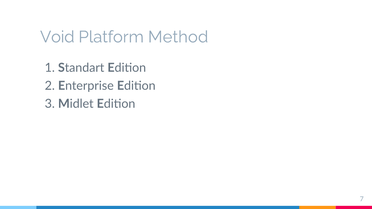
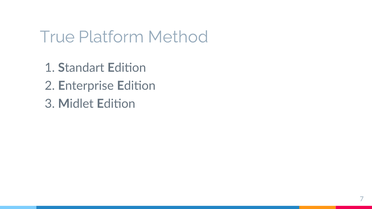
Void: Void -> True (57, 37)
